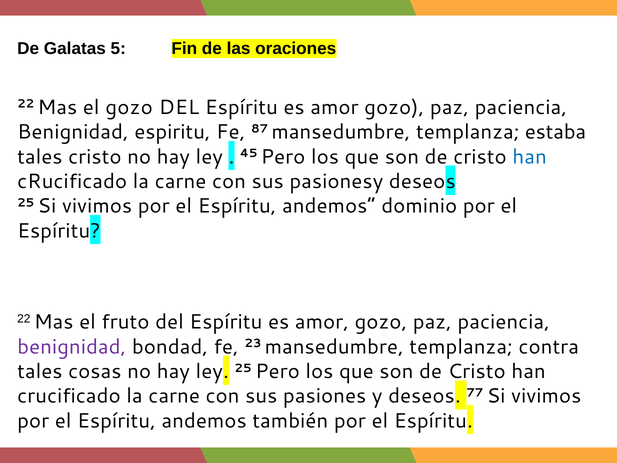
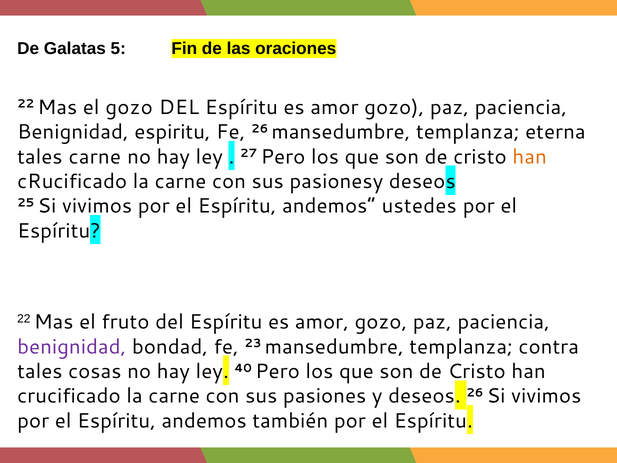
Fe 87: 87 -> 26 (260, 129)
estaba: estaba -> eterna (555, 132)
tales cristo: cristo -> carne (95, 157)
45: 45 -> 27 (249, 153)
han colour: blue -> orange (530, 157)
dominio: dominio -> ustedes (419, 206)
ley 25: 25 -> 40 (243, 368)
deseos 77: 77 -> 26 (475, 393)
